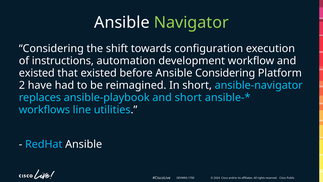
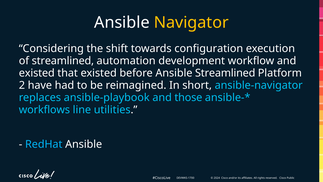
Navigator colour: light green -> yellow (191, 23)
of instructions: instructions -> streamlined (63, 61)
Ansible Considering: Considering -> Streamlined (225, 73)
and short: short -> those (188, 97)
